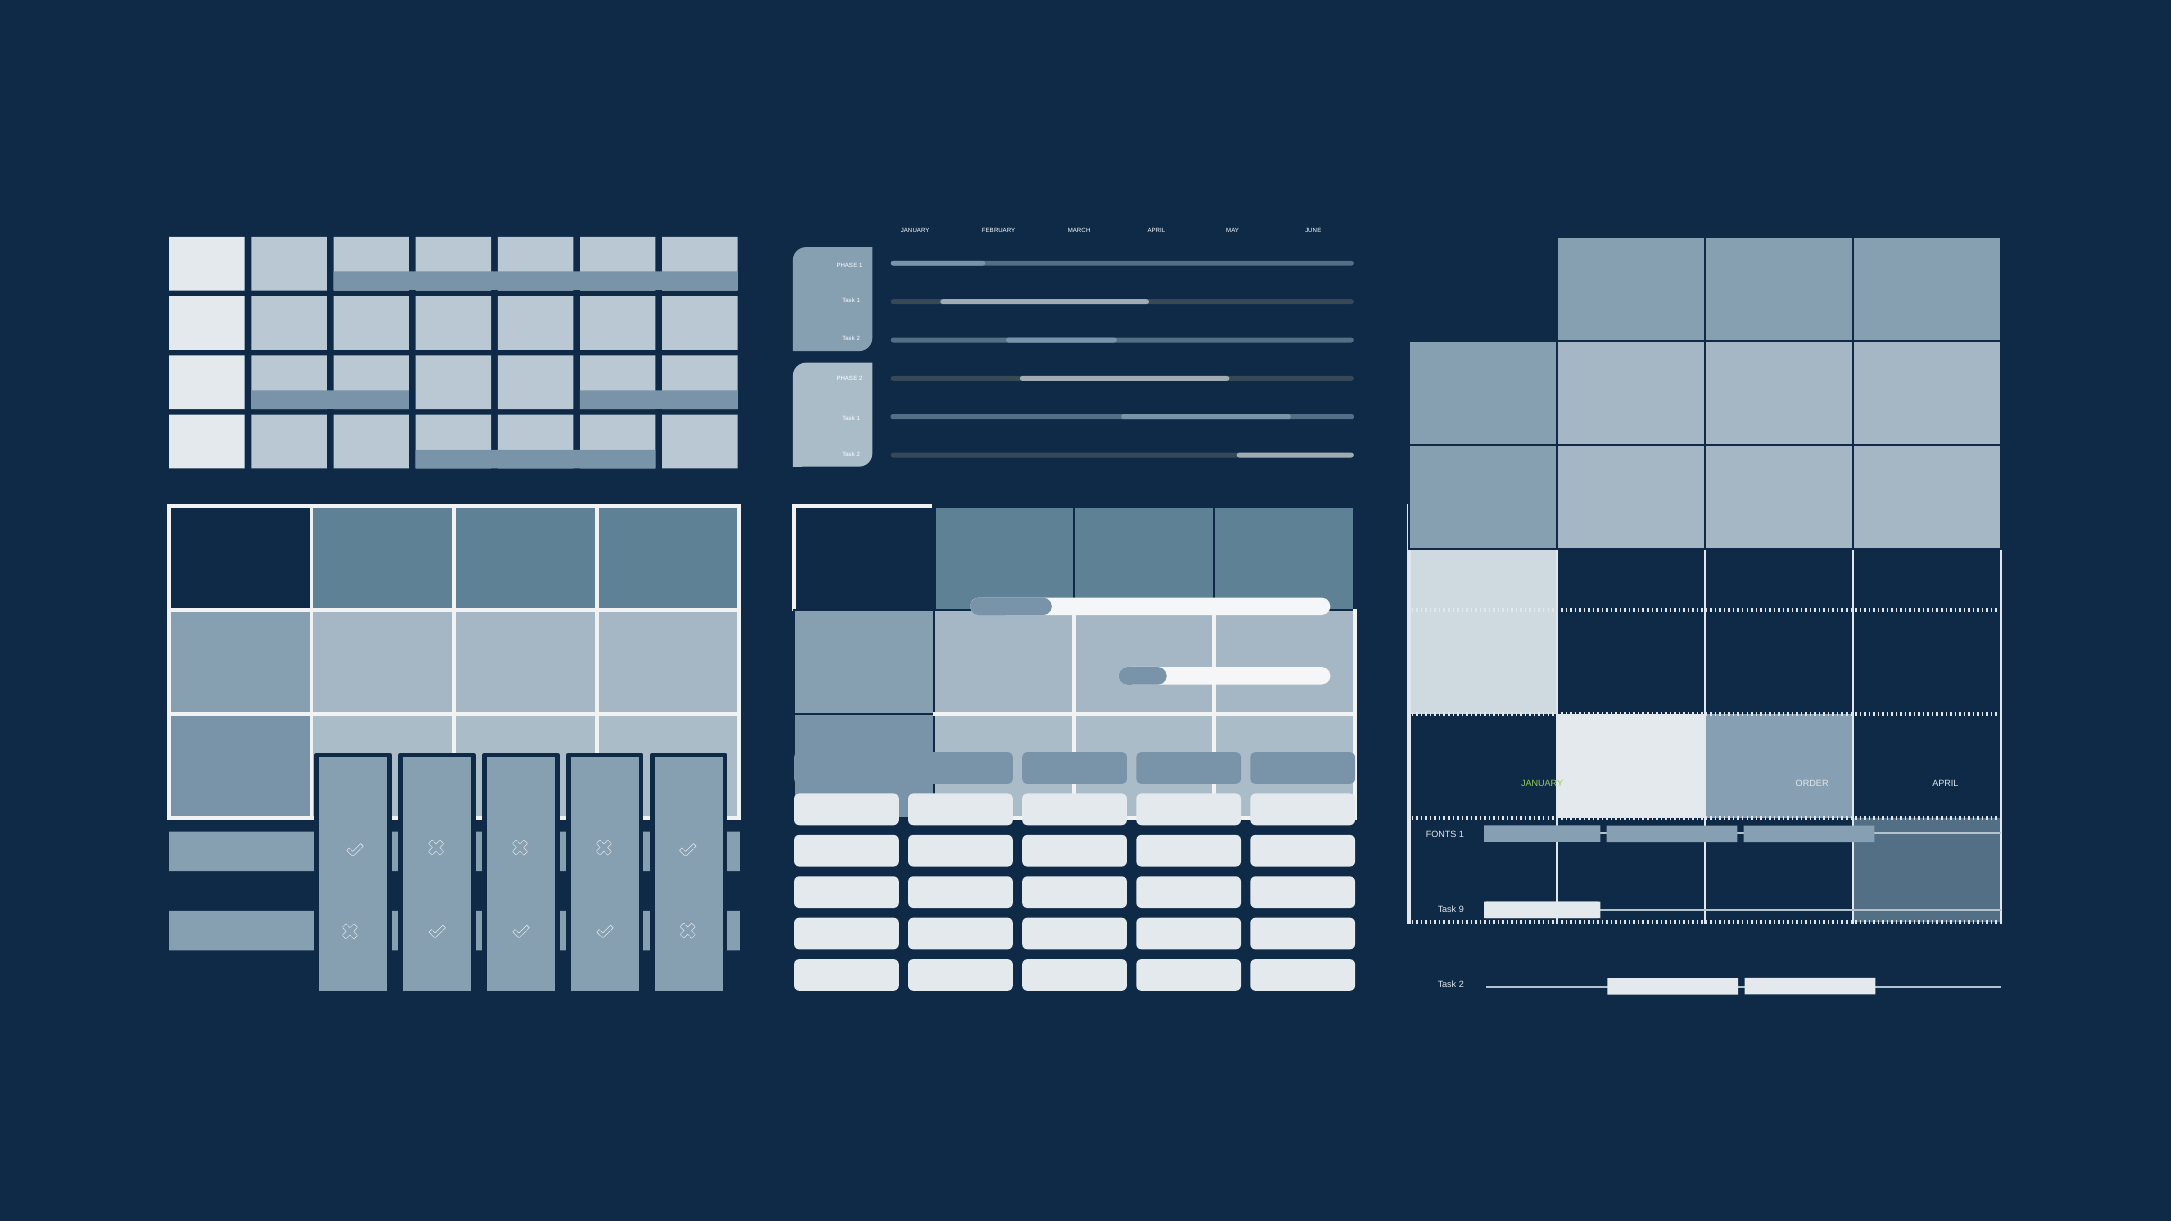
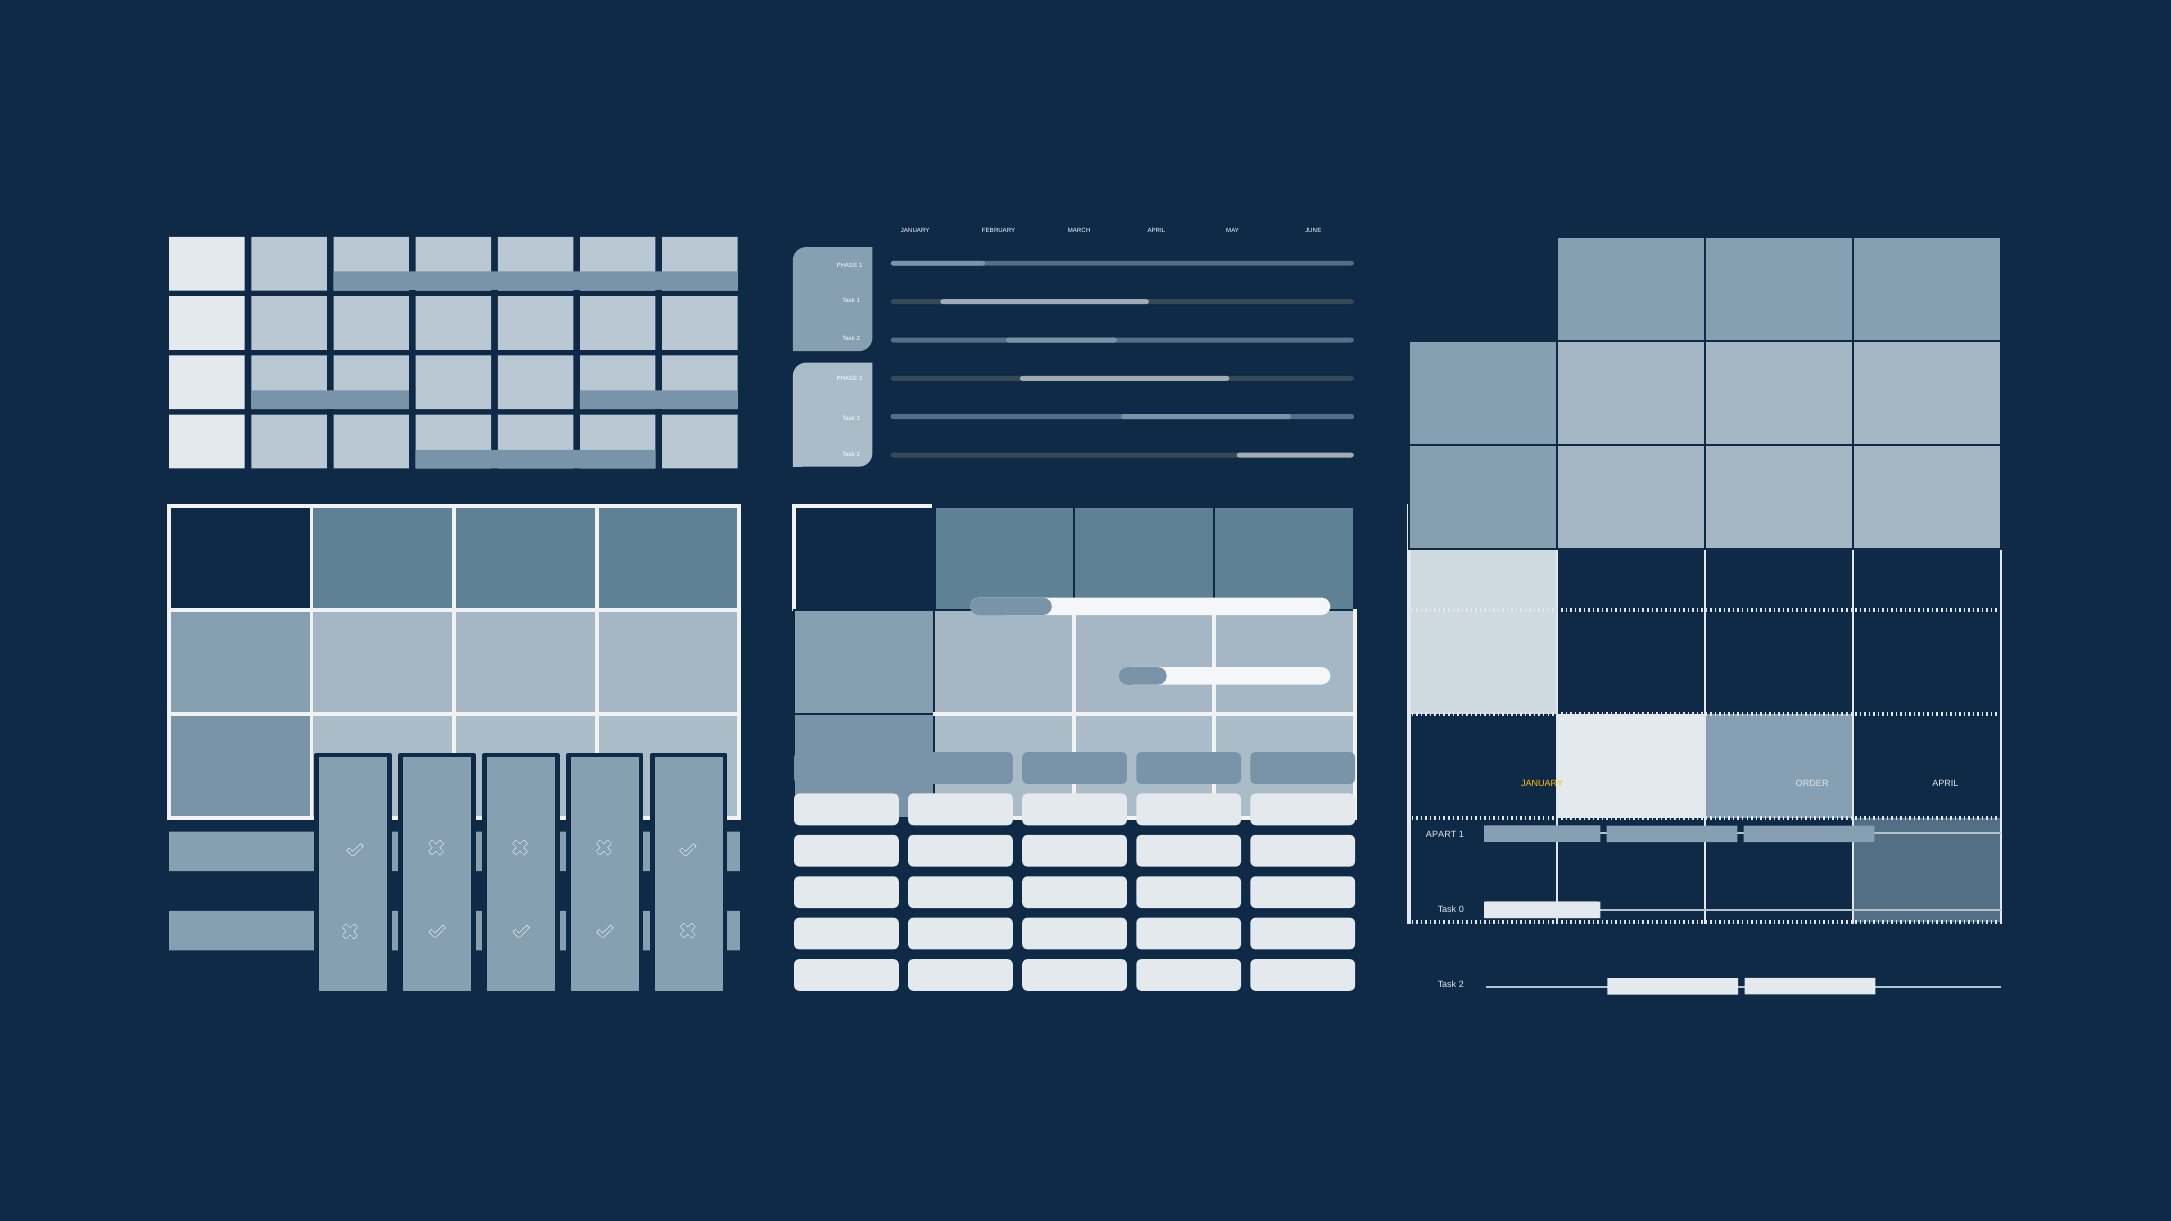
JANUARY colour: light green -> yellow (1542, 784)
FONTS: FONTS -> APART (1441, 834)
9: 9 -> 0 (1461, 909)
